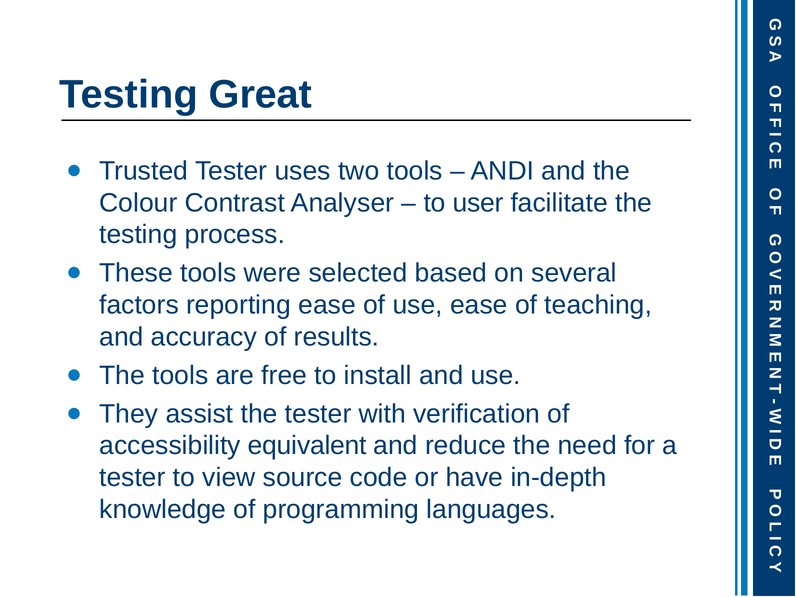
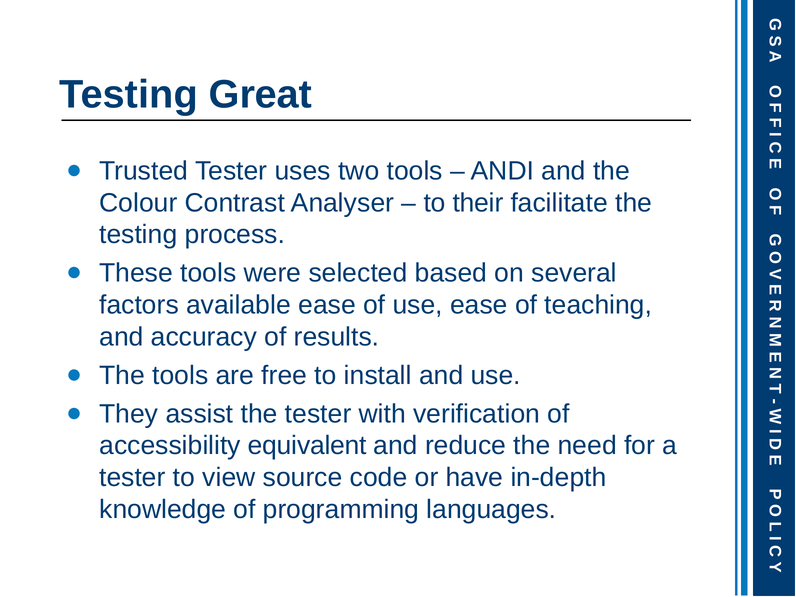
user: user -> their (478, 203)
reporting: reporting -> available (238, 305)
